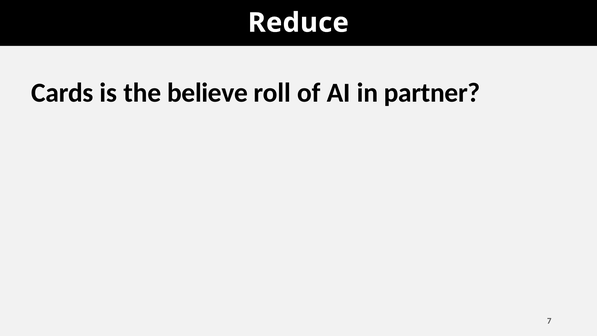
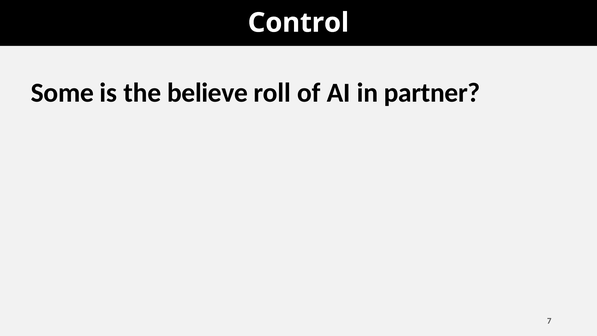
Reduce: Reduce -> Control (298, 23)
Cards: Cards -> Some (62, 93)
